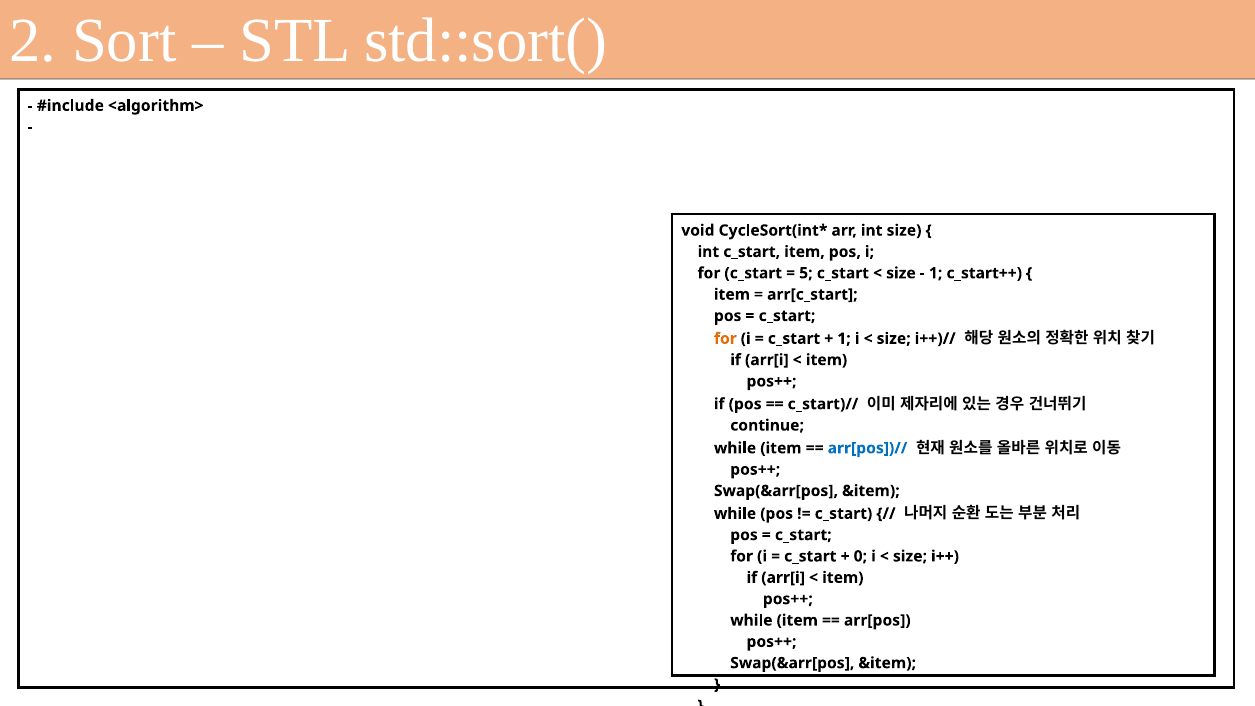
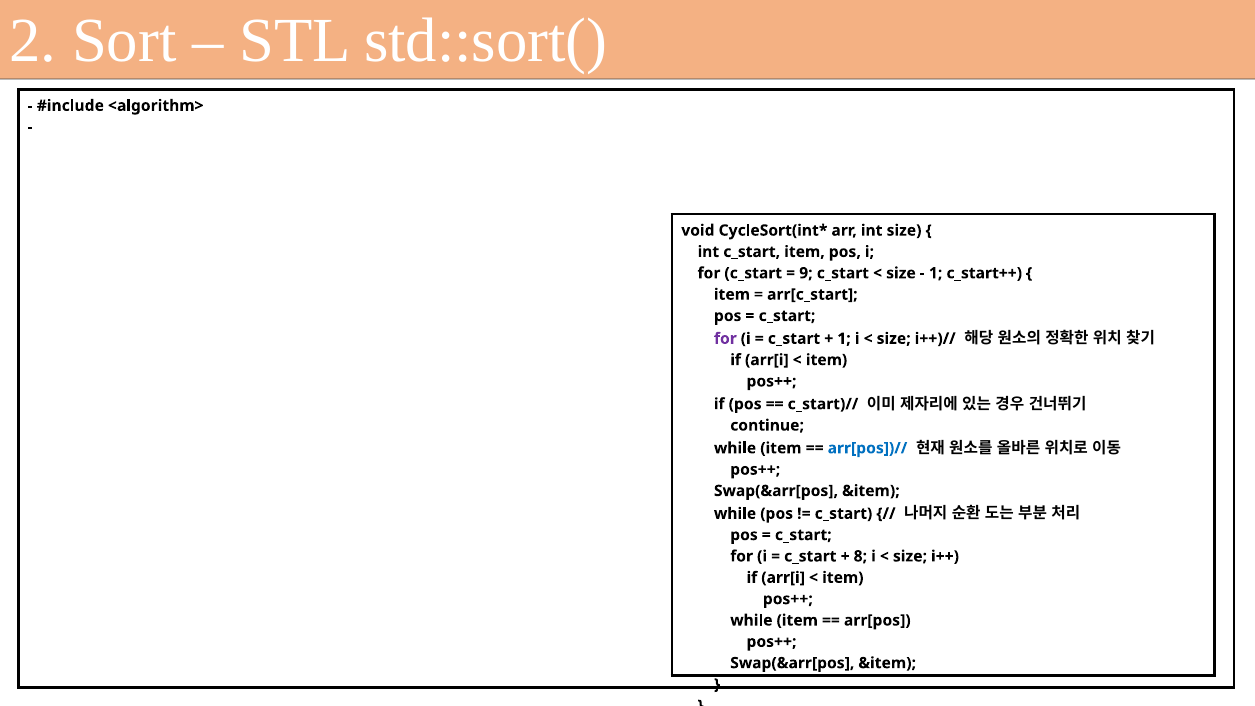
5: 5 -> 9 (806, 273)
for colour: orange -> purple (725, 339)
0: 0 -> 8 (860, 556)
